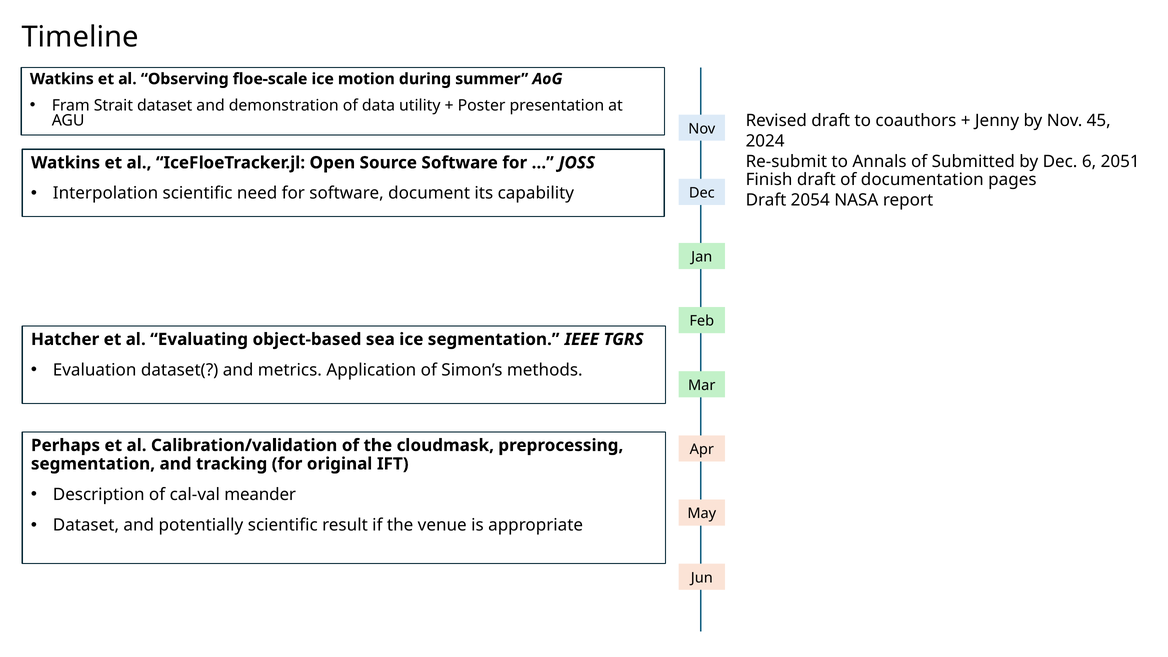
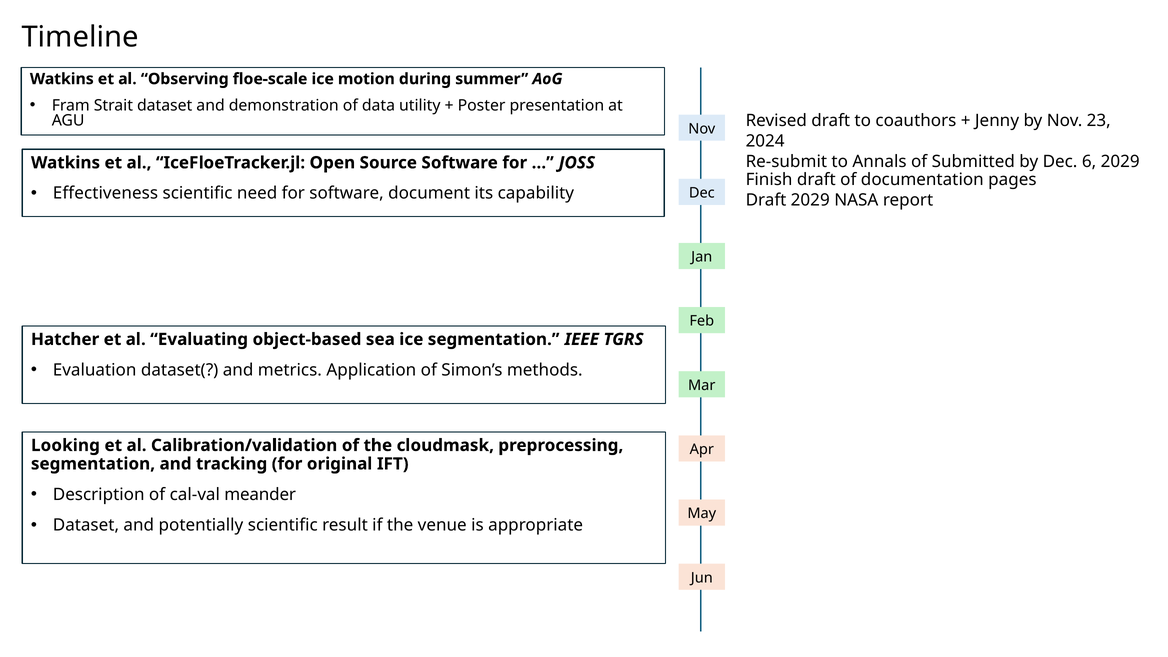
45: 45 -> 23 (1099, 121)
6 2051: 2051 -> 2029 (1120, 162)
Interpolation: Interpolation -> Effectiveness (105, 193)
Draft 2054: 2054 -> 2029 (810, 200)
Perhaps: Perhaps -> Looking (65, 445)
